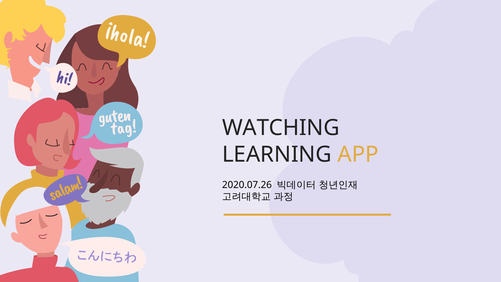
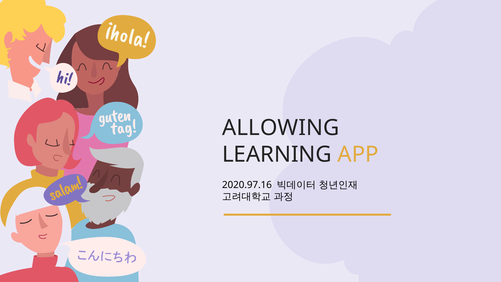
WATCHING: WATCHING -> ALLOWING (281, 128)
2020.07.26: 2020.07.26 -> 2020.97.16 (247, 185)
